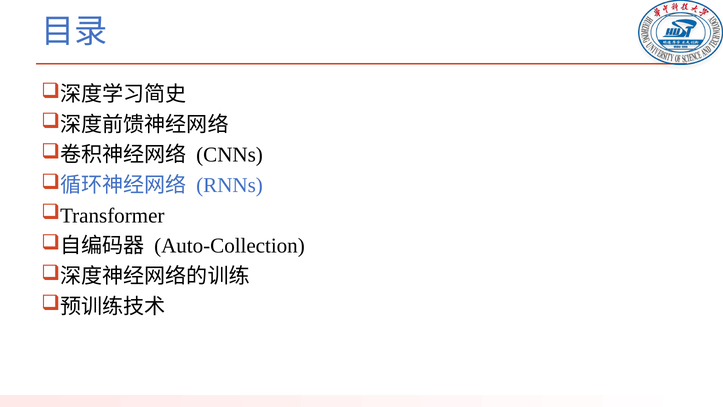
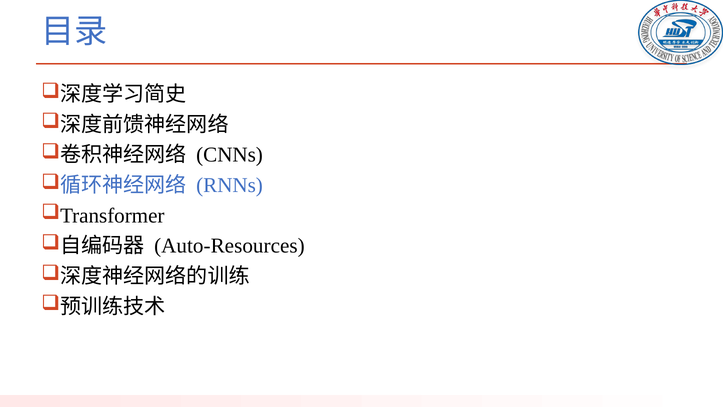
Auto-Collection: Auto-Collection -> Auto-Resources (229, 246)
